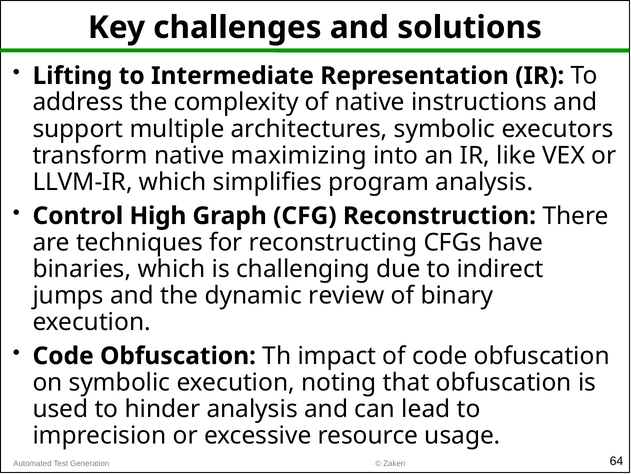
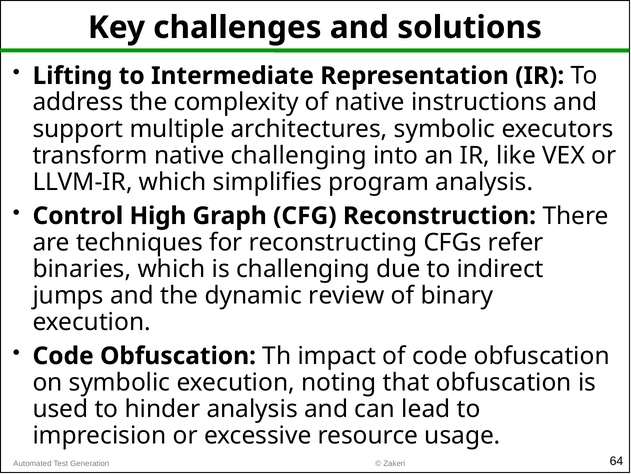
native maximizing: maximizing -> challenging (299, 155)
have: have -> refer (516, 242)
